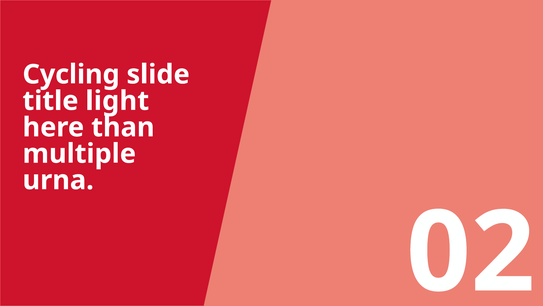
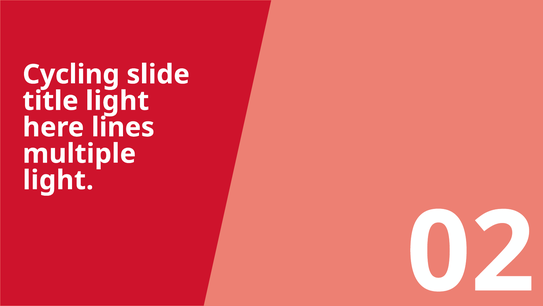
than: than -> lines (123, 127)
urna: urna -> light (58, 180)
